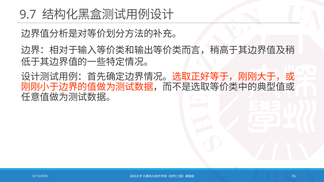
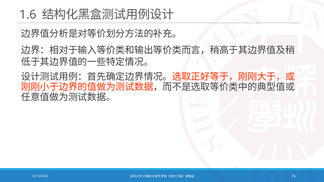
9.7: 9.7 -> 1.6 (28, 15)
